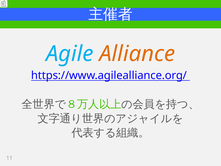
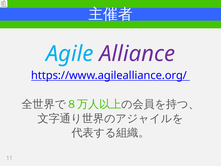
Alliance colour: orange -> purple (137, 54)
